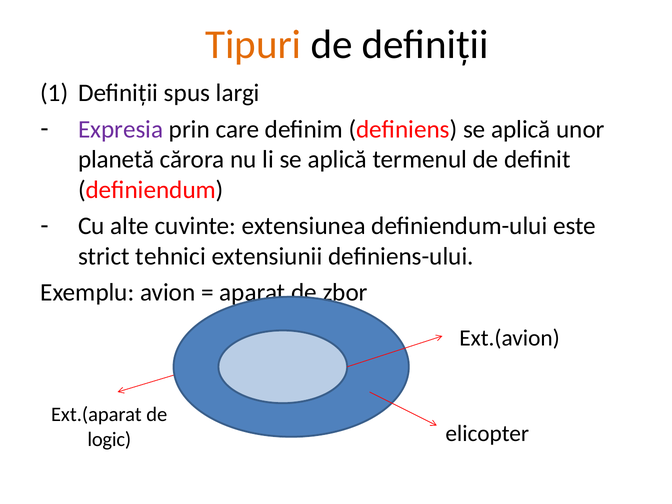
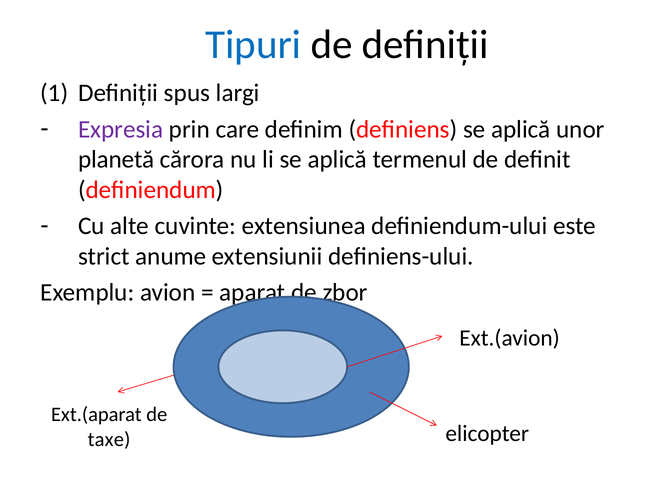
Tipuri colour: orange -> blue (253, 45)
tehnici: tehnici -> anume (171, 256)
logic: logic -> taxe (109, 439)
